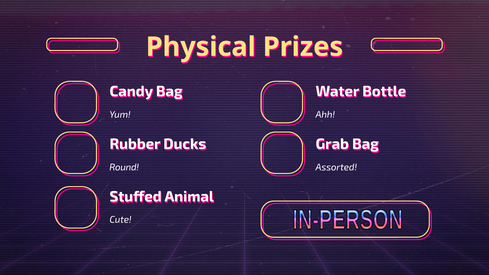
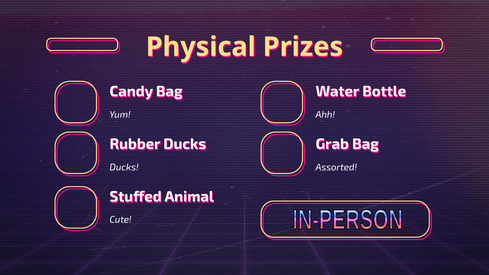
Round: Round -> Ducks (124, 167)
